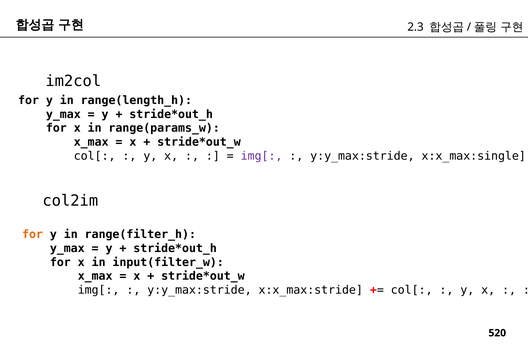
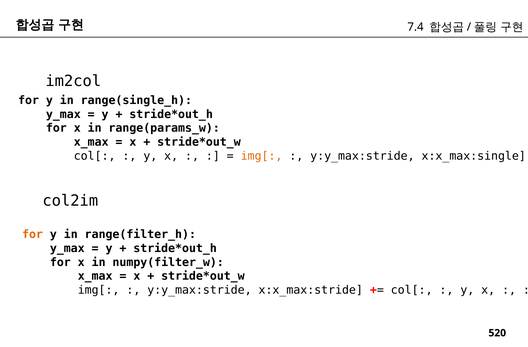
2.3: 2.3 -> 7.4 (415, 27)
range(length_h: range(length_h -> range(single_h (136, 100)
img[ colour: purple -> orange (262, 156)
input(filter_w: input(filter_w -> numpy(filter_w (168, 262)
